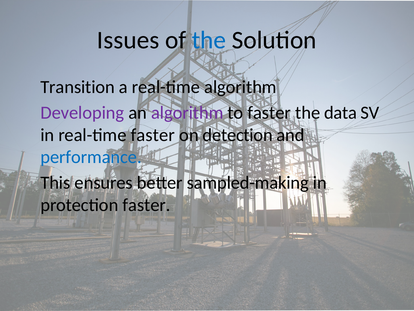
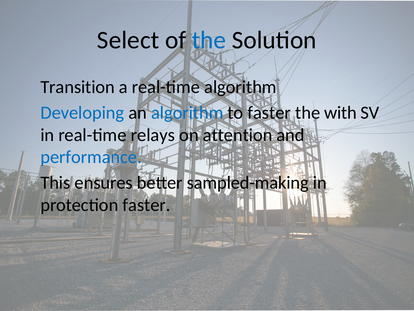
Issues: Issues -> Select (128, 40)
Developing colour: purple -> blue (82, 113)
algorithm colour: purple -> blue (187, 113)
data: data -> with (341, 113)
real-time faster: faster -> relays (153, 135)
detection: detection -> attention (238, 135)
